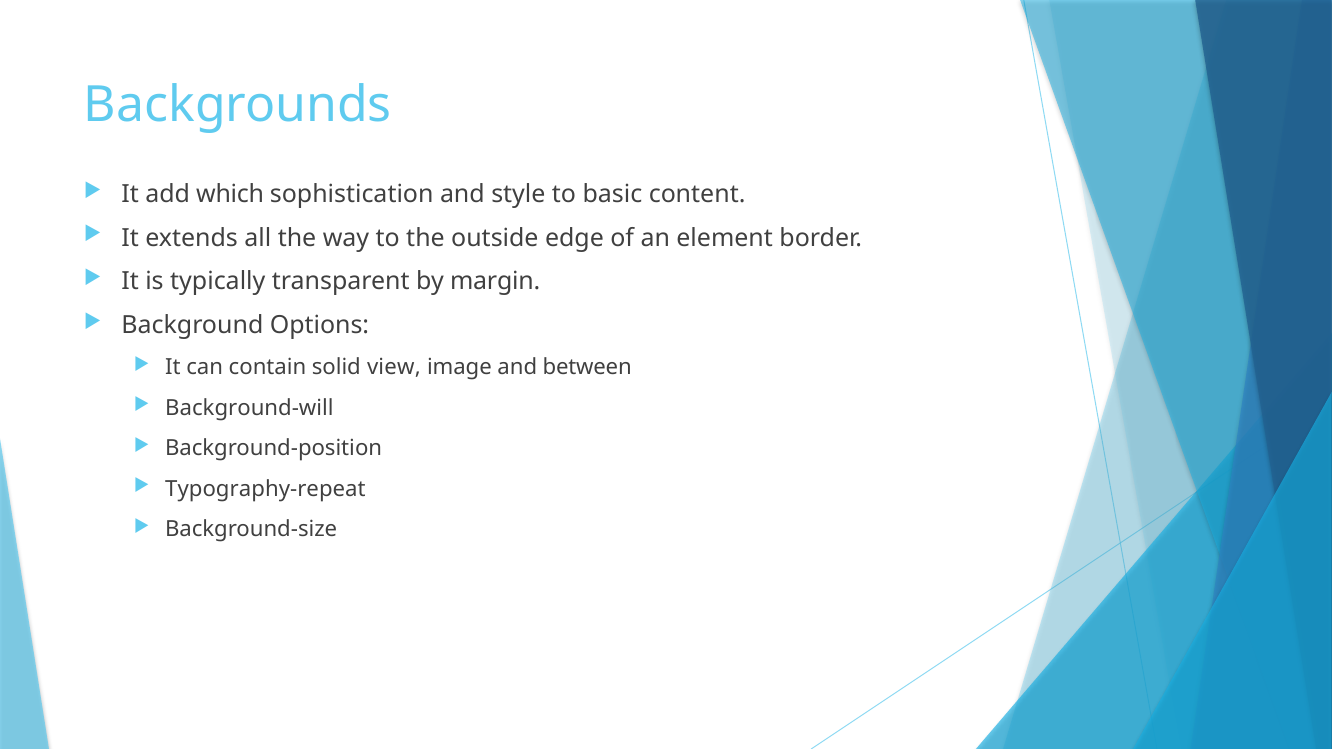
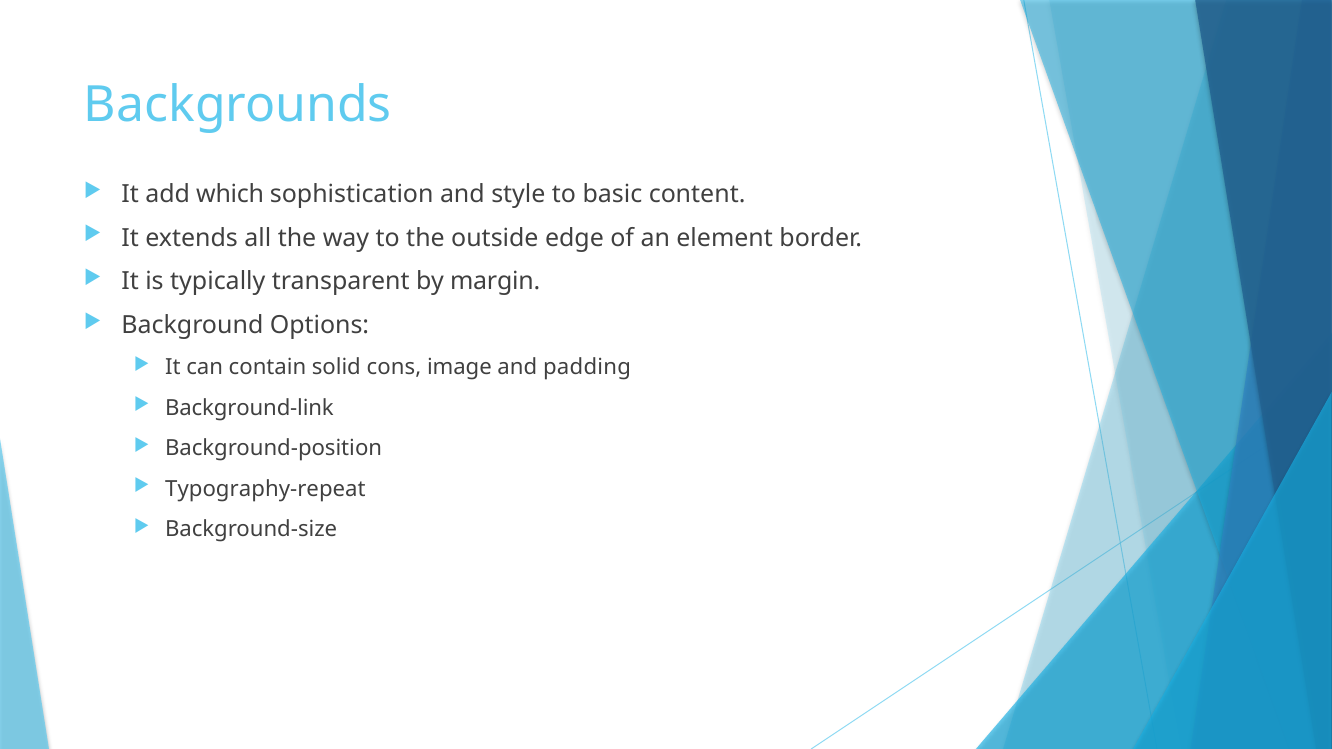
view: view -> cons (394, 368)
between: between -> padding (587, 368)
Background-will: Background-will -> Background-link (249, 408)
